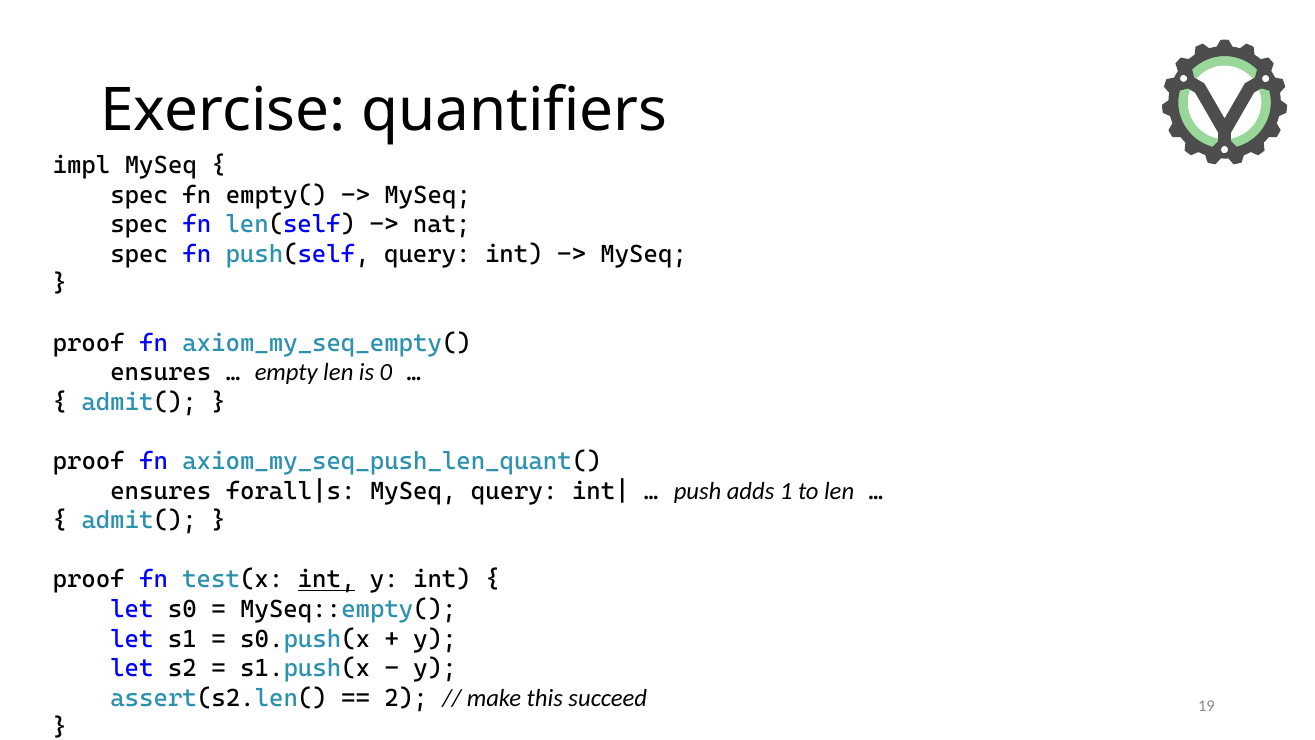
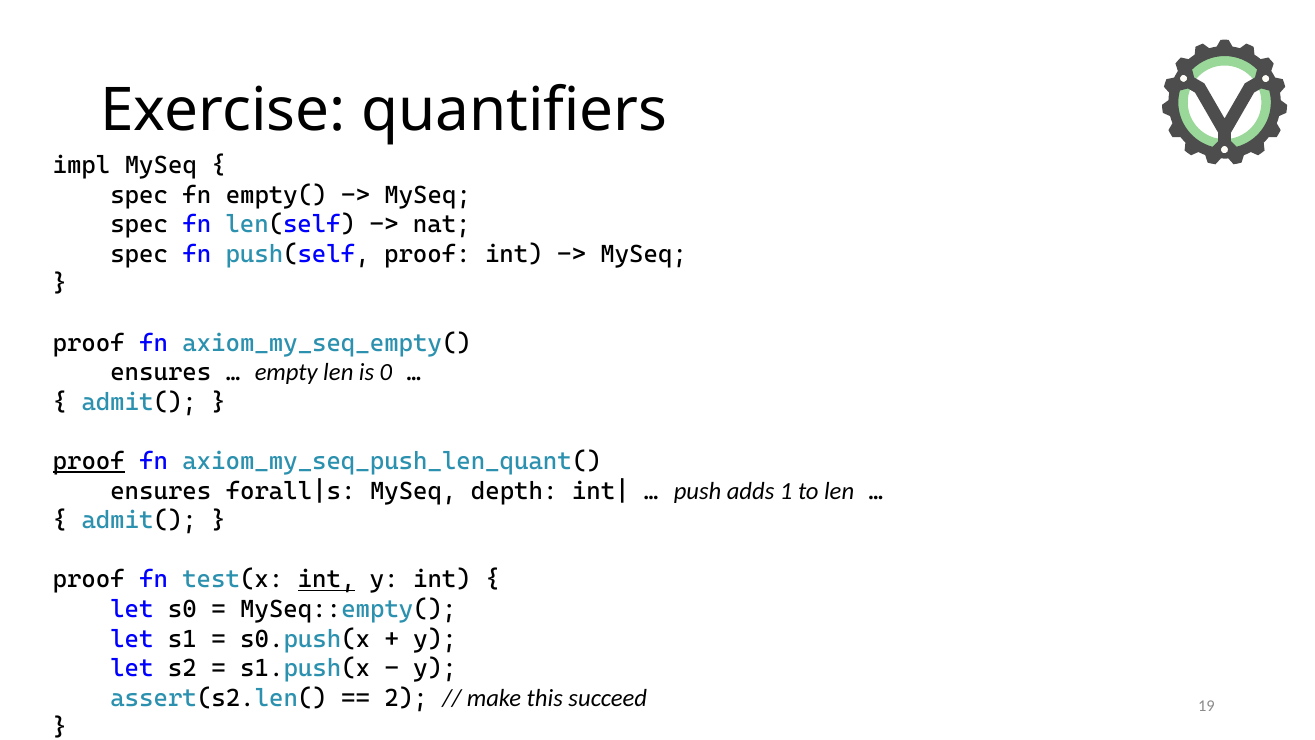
push(self query: query -> proof (427, 254)
proof underline: none -> present (89, 461)
MySeq query: query -> depth (514, 491)
